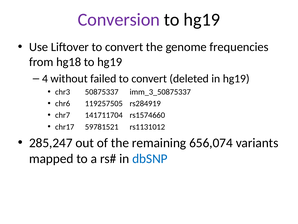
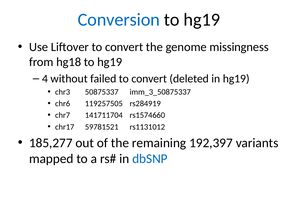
Conversion colour: purple -> blue (119, 20)
frequencies: frequencies -> missingness (239, 47)
285,247: 285,247 -> 185,277 (51, 143)
656,074: 656,074 -> 192,397 (211, 143)
